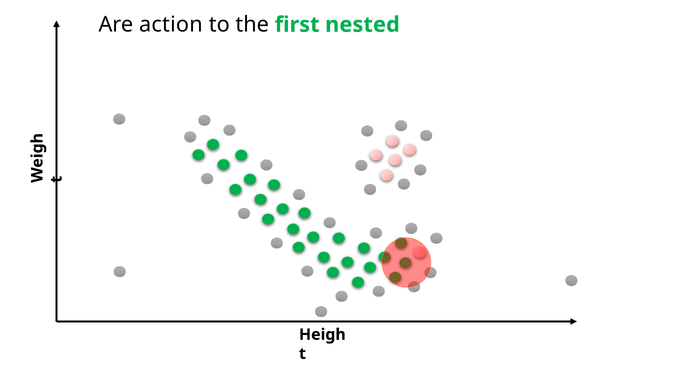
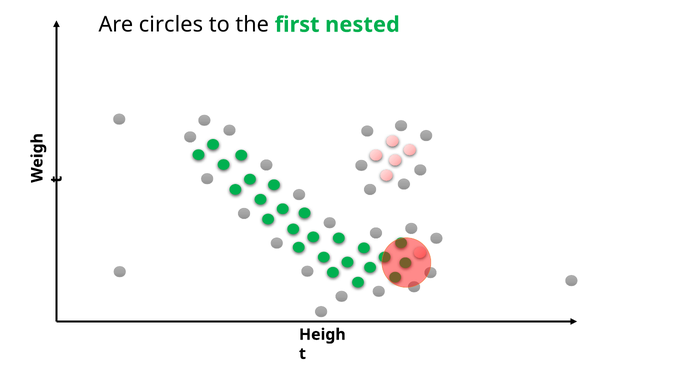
action: action -> circles (171, 25)
